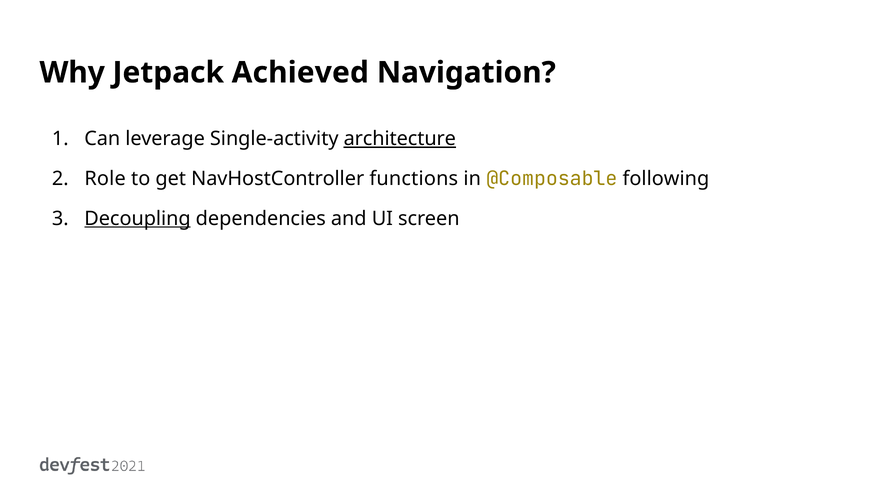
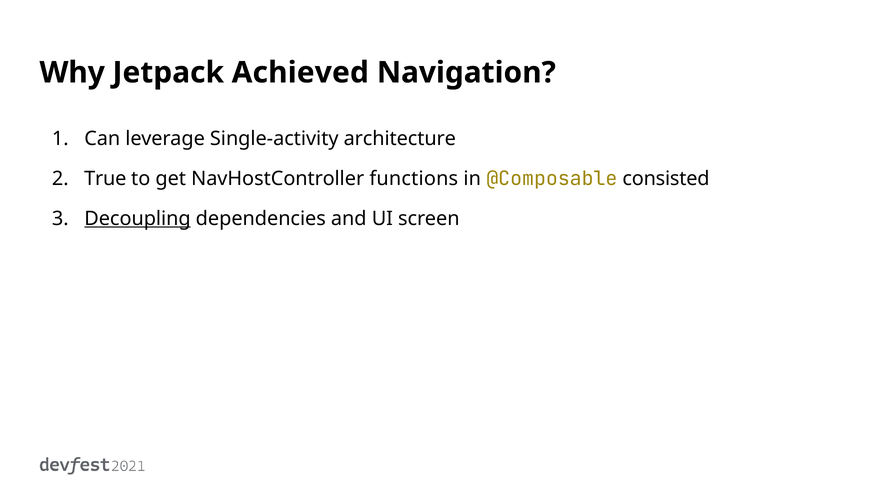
architecture underline: present -> none (400, 139)
Role: Role -> True (105, 179)
following: following -> consisted (666, 179)
